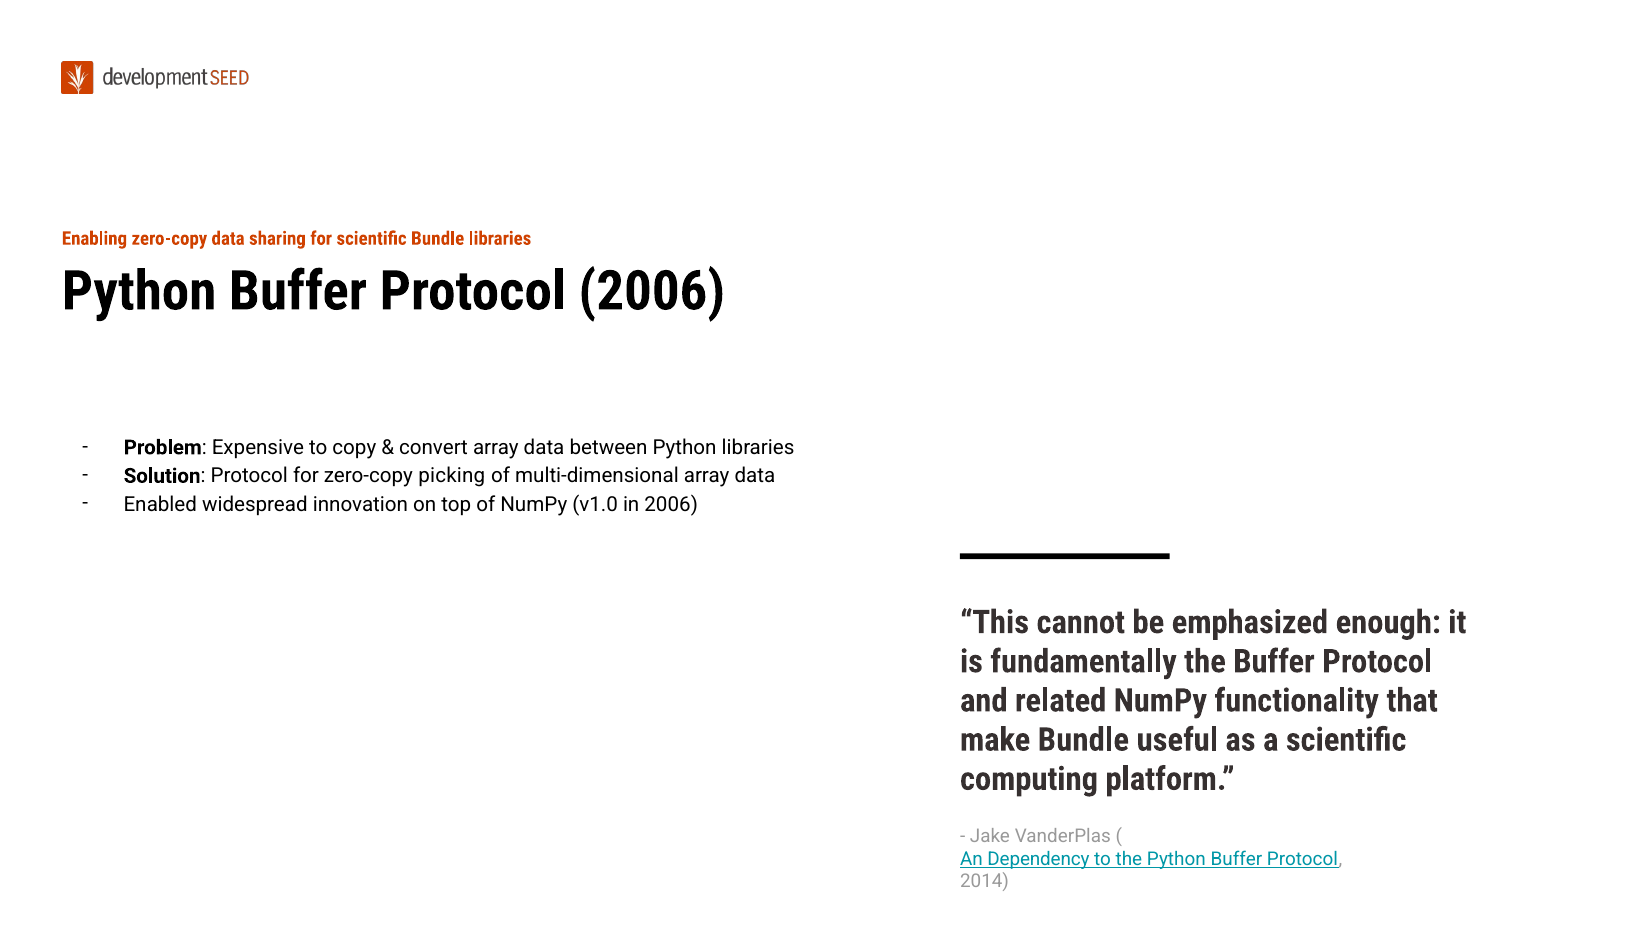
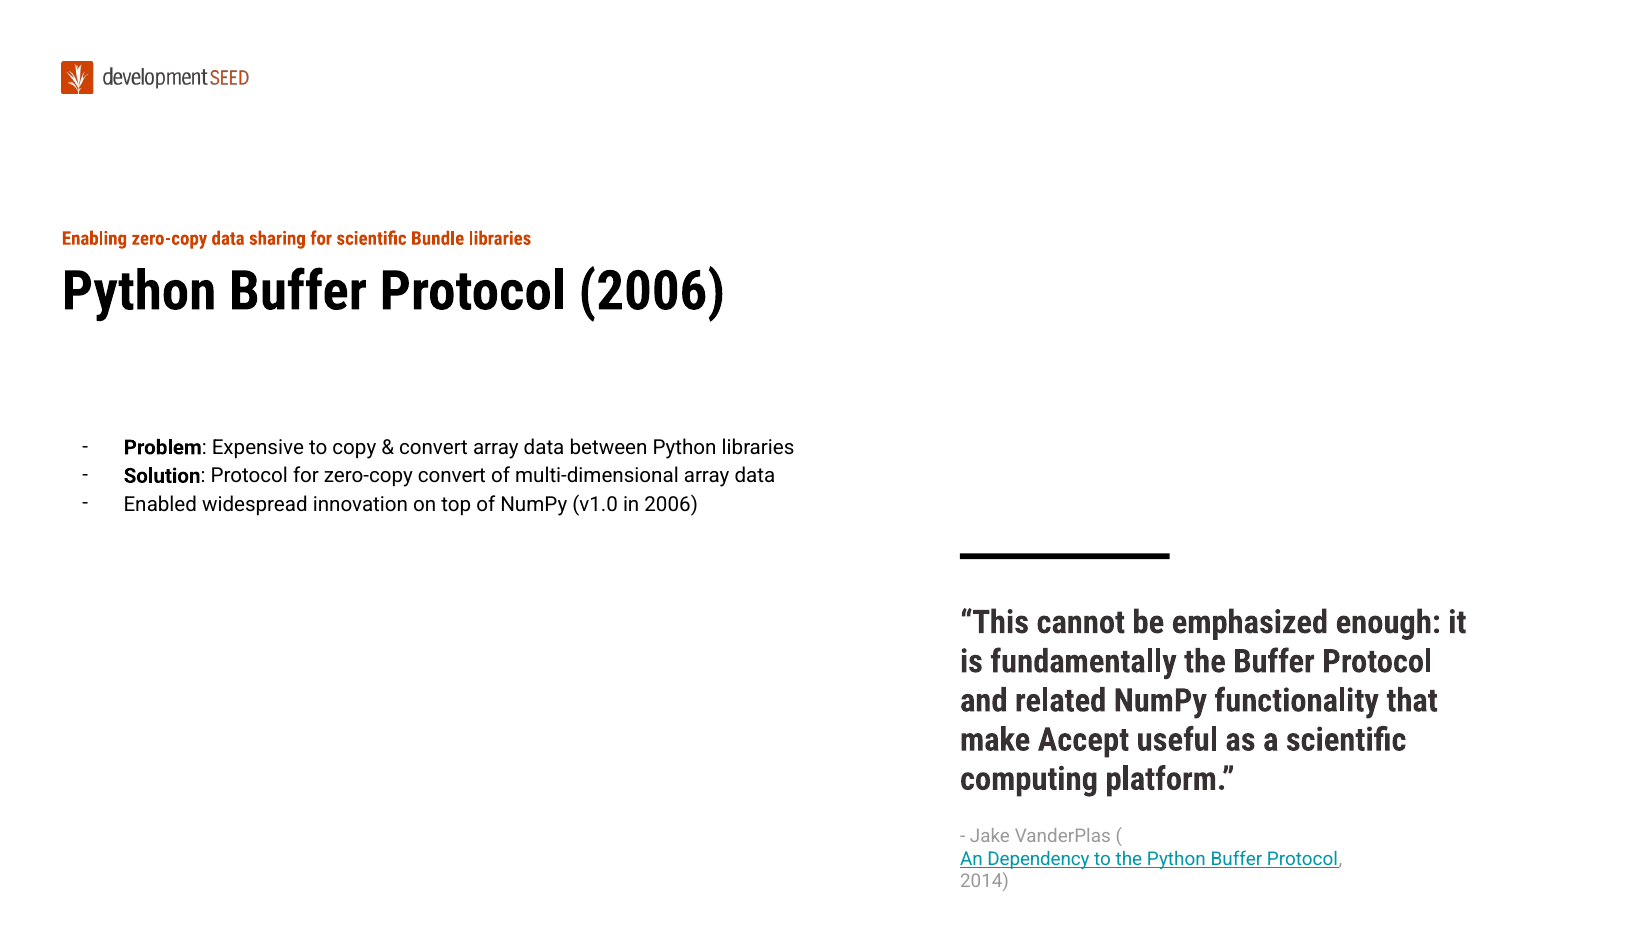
zero-copy picking: picking -> convert (452, 476)
make Bundle: Bundle -> Accept (1083, 740)
